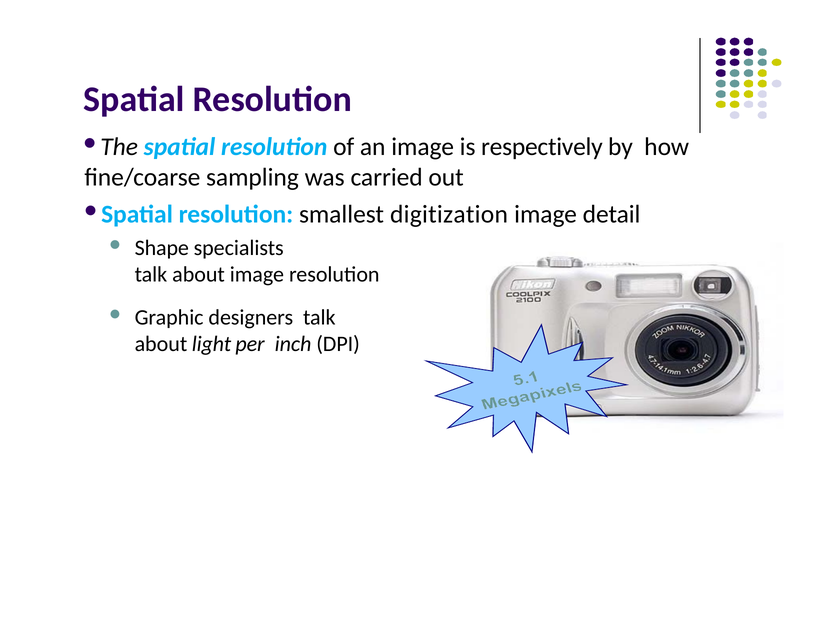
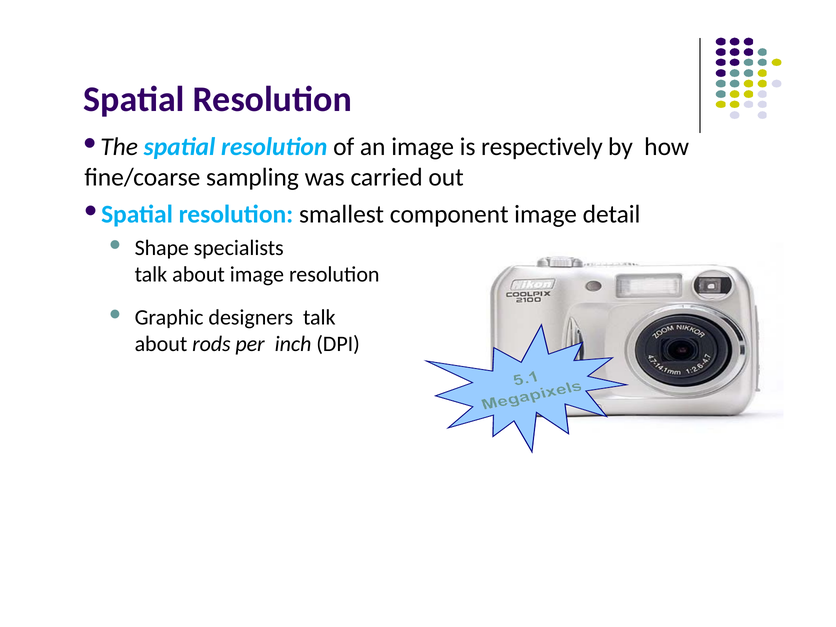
digitization: digitization -> component (449, 214)
light: light -> rods (211, 344)
